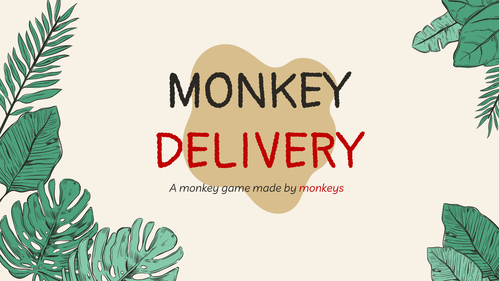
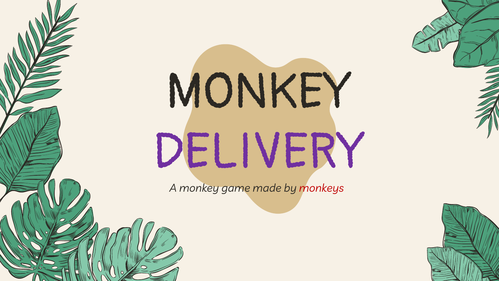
DELIVERY colour: red -> purple (260, 152)
